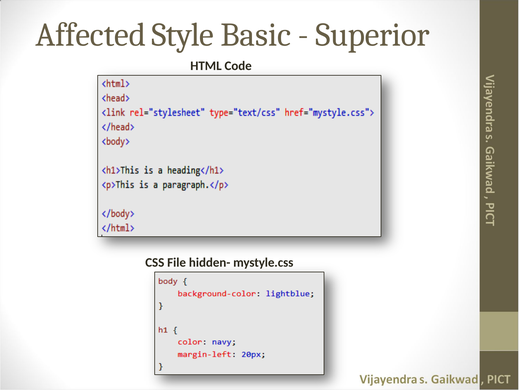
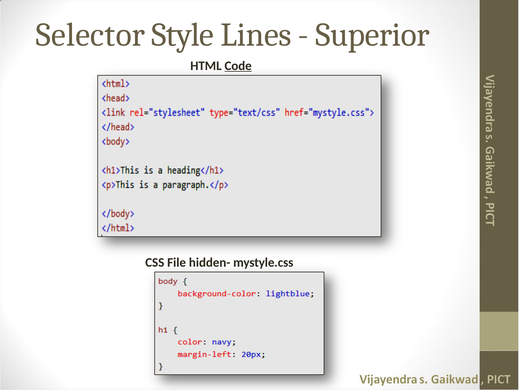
Affected: Affected -> Selector (90, 35)
Basic: Basic -> Lines (256, 35)
Code underline: none -> present (238, 66)
